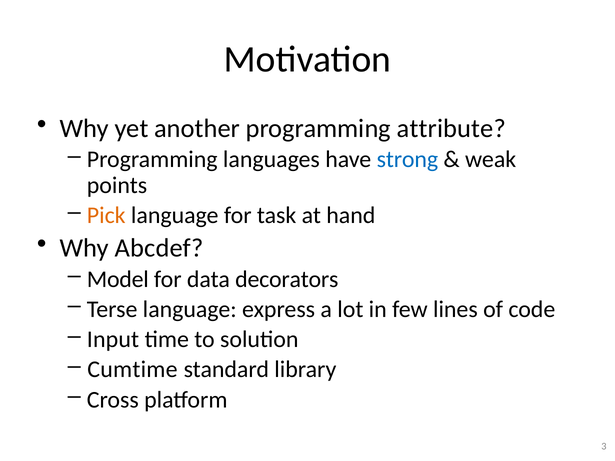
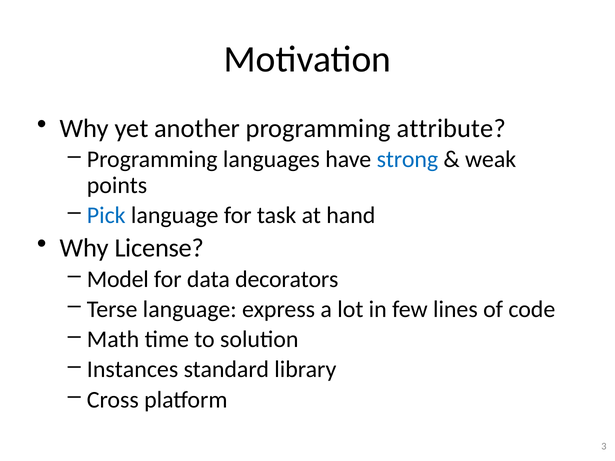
Pick colour: orange -> blue (106, 216)
Abcdef: Abcdef -> License (159, 248)
Input: Input -> Math (113, 340)
Cumtime: Cumtime -> Instances (133, 370)
